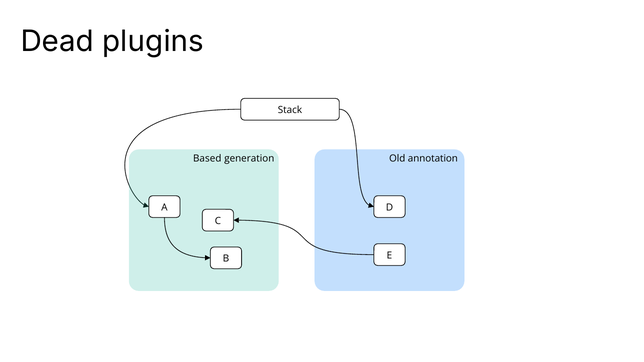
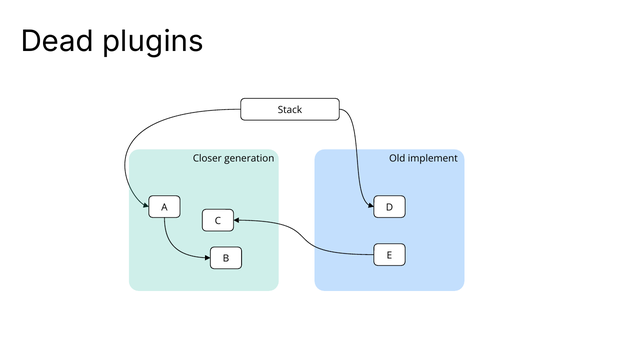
Based: Based -> Closer (207, 159)
annotation: annotation -> implement (433, 159)
